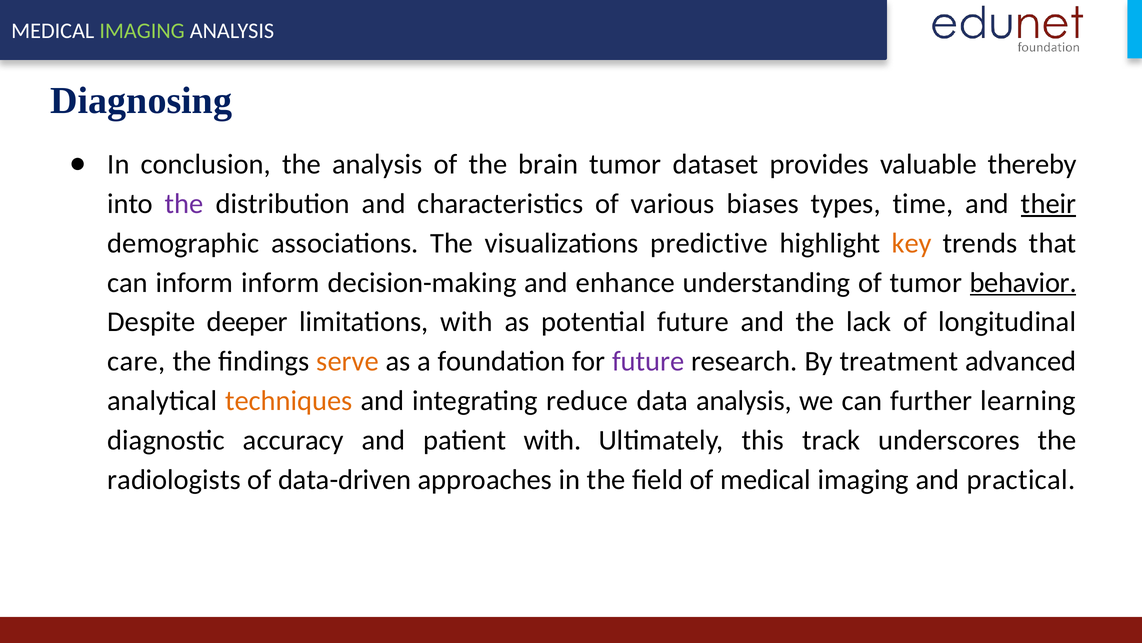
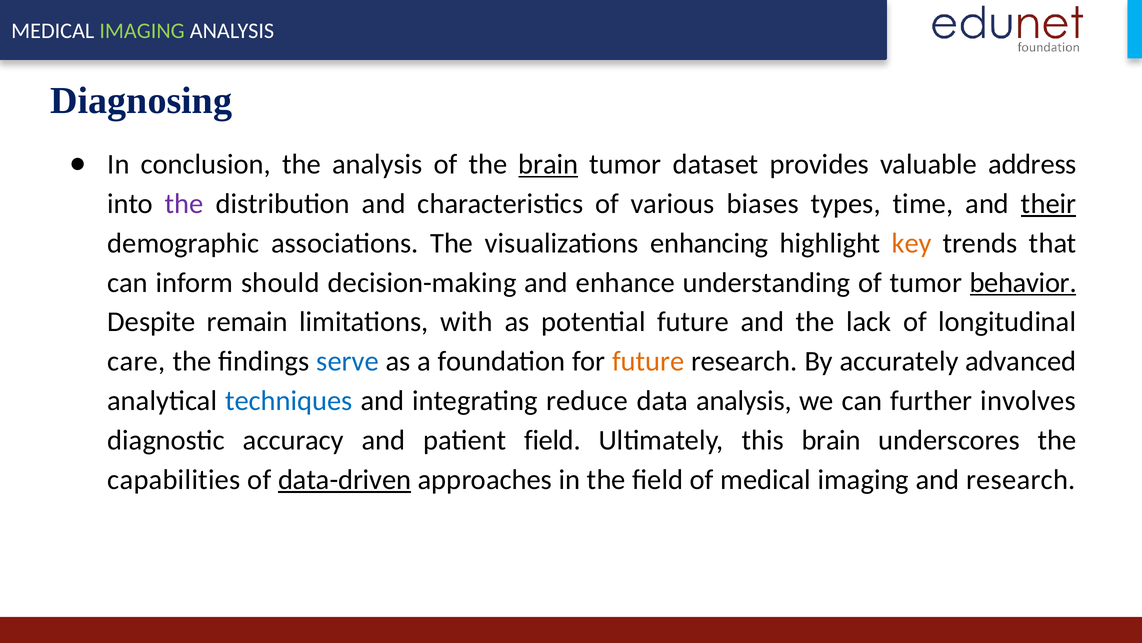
brain underline: none -> present (548, 164)
thereby: thereby -> address (1032, 164)
predictive: predictive -> enhancing (709, 243)
inform inform: inform -> should (280, 282)
deeper: deeper -> remain (247, 322)
serve colour: orange -> blue (348, 361)
future colour: purple -> orange (648, 361)
treatment: treatment -> accurately (899, 361)
techniques colour: orange -> blue (289, 400)
learning: learning -> involves (1028, 400)
patient with: with -> field (553, 440)
this track: track -> brain (831, 440)
radiologists: radiologists -> capabilities (174, 479)
data-driven underline: none -> present (345, 479)
and practical: practical -> research (1021, 479)
